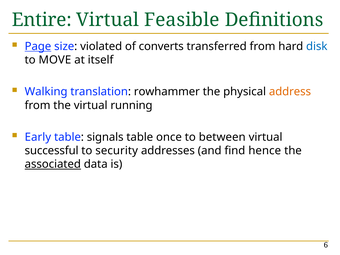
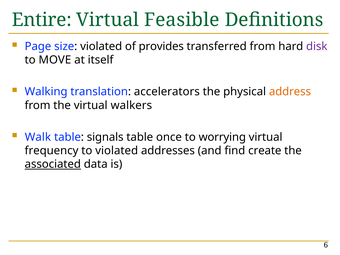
Page underline: present -> none (38, 46)
converts: converts -> provides (161, 46)
disk colour: blue -> purple (317, 46)
rowhammer: rowhammer -> accelerators (167, 92)
running: running -> walkers (131, 105)
Early: Early -> Walk (38, 137)
between: between -> worrying (222, 137)
successful: successful -> frequency (52, 151)
to security: security -> violated (117, 151)
hence: hence -> create (265, 151)
